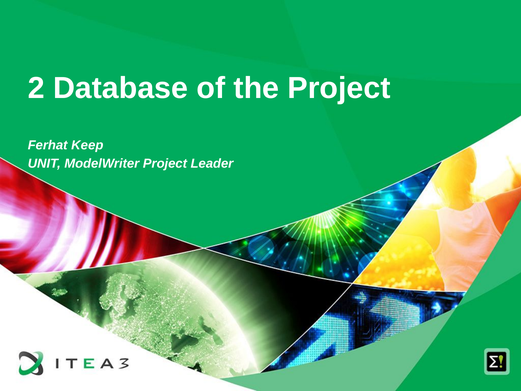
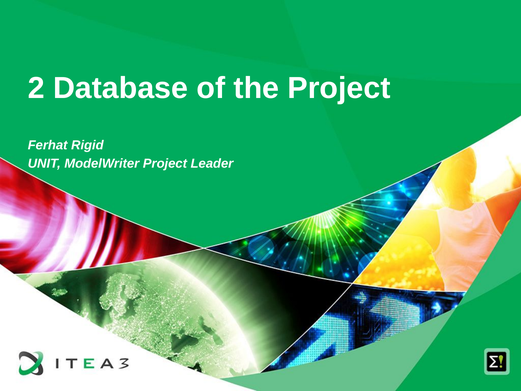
Keep: Keep -> Rigid (87, 145)
